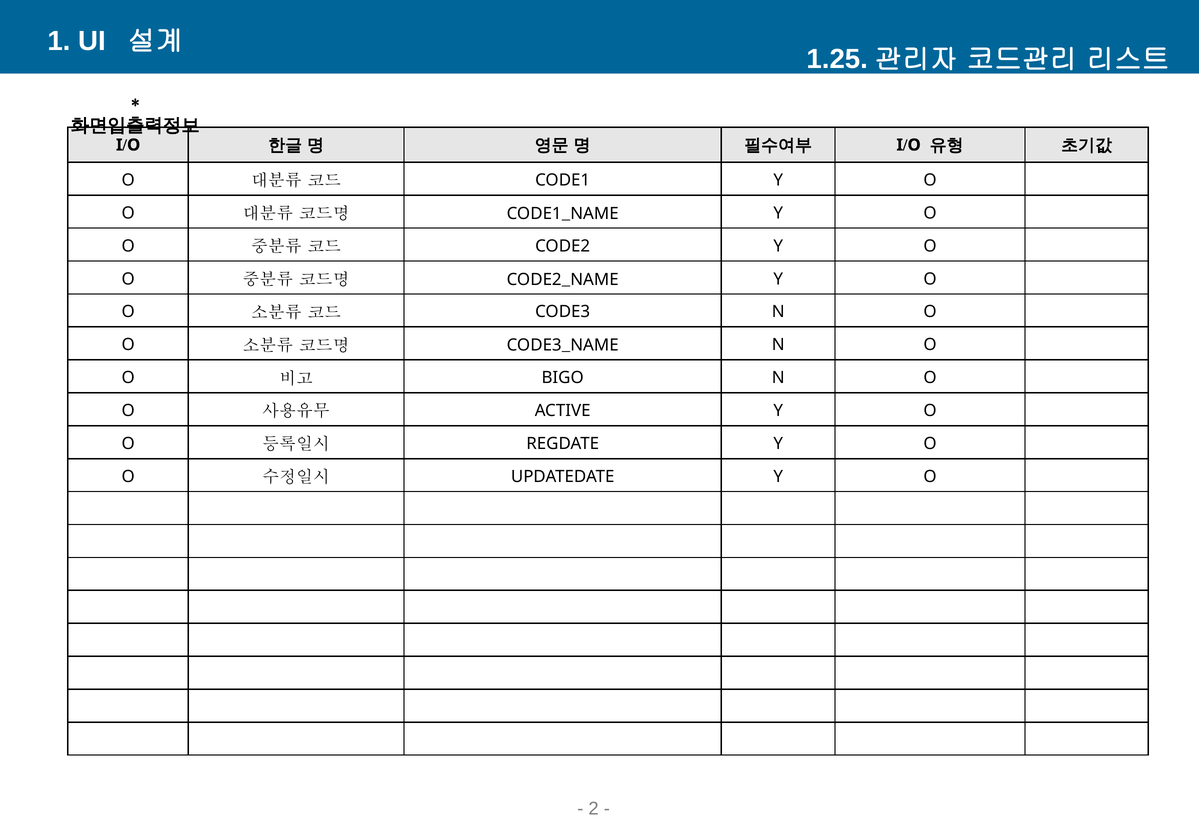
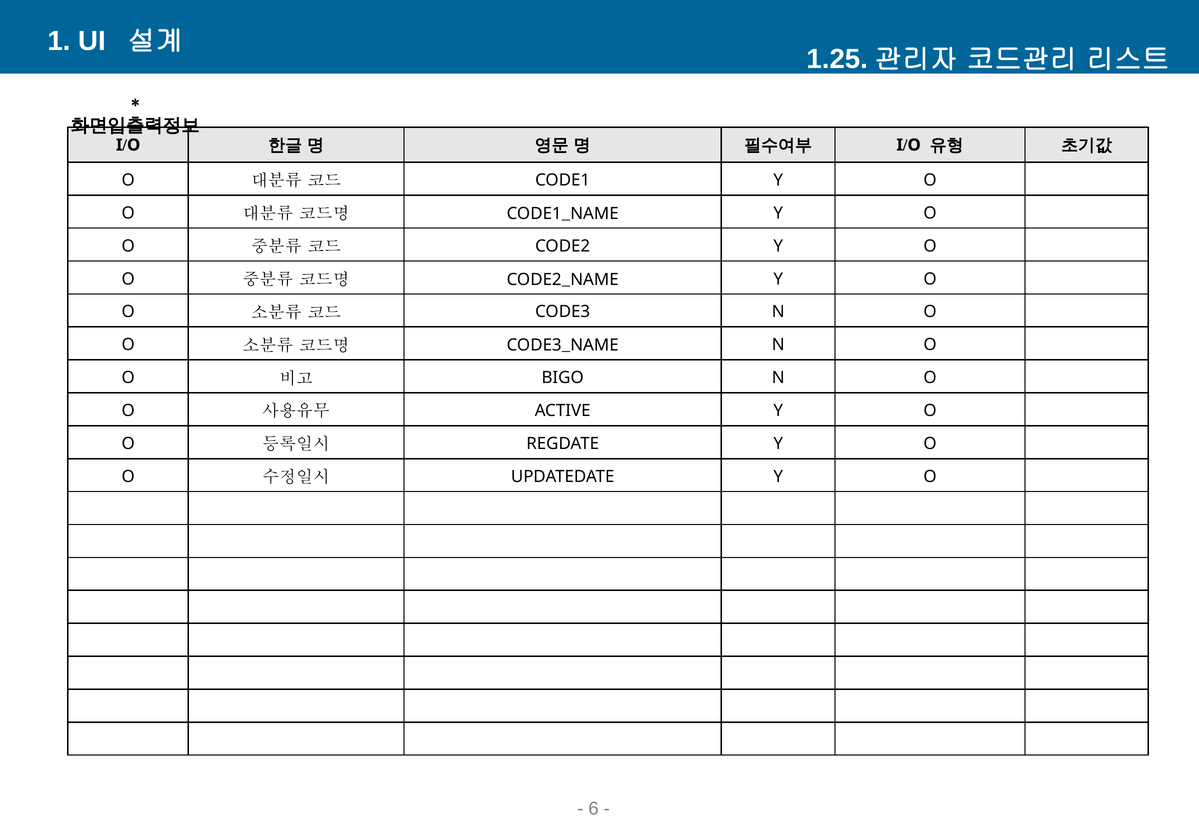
2: 2 -> 6 (594, 809)
